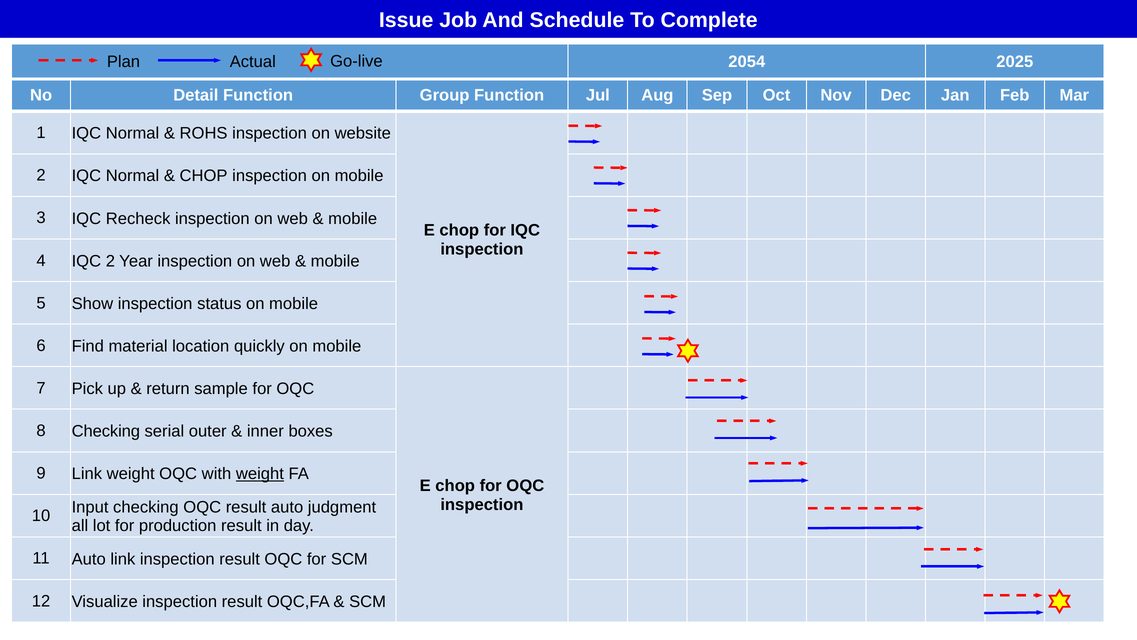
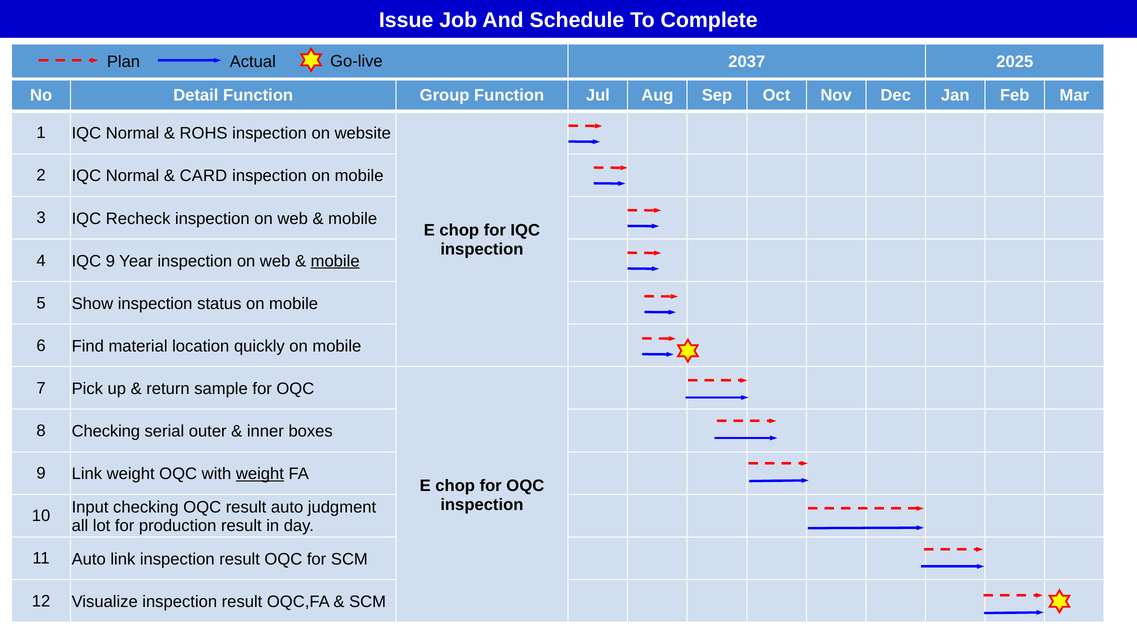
2054: 2054 -> 2037 (747, 62)
CHOP: CHOP -> CARD (203, 176)
IQC 2: 2 -> 9 (110, 261)
mobile underline: none -> present (335, 261)
